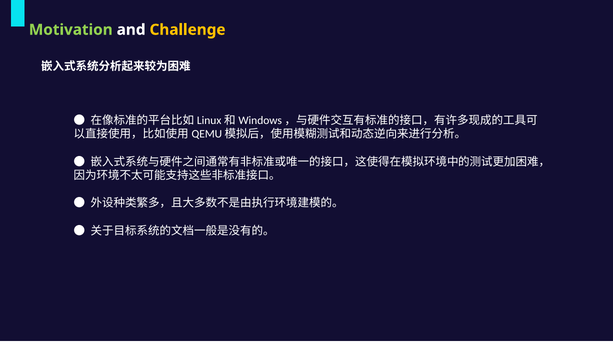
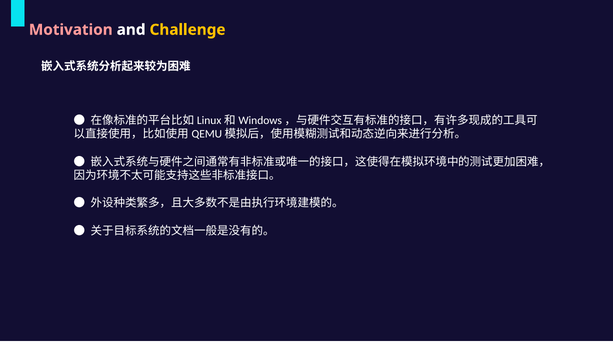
Motivation colour: light green -> pink (71, 30)
